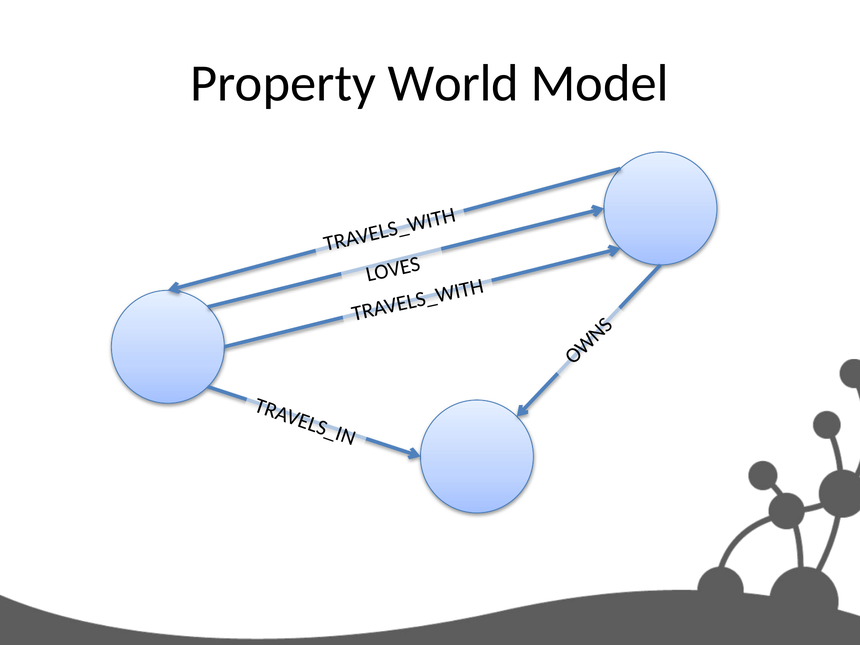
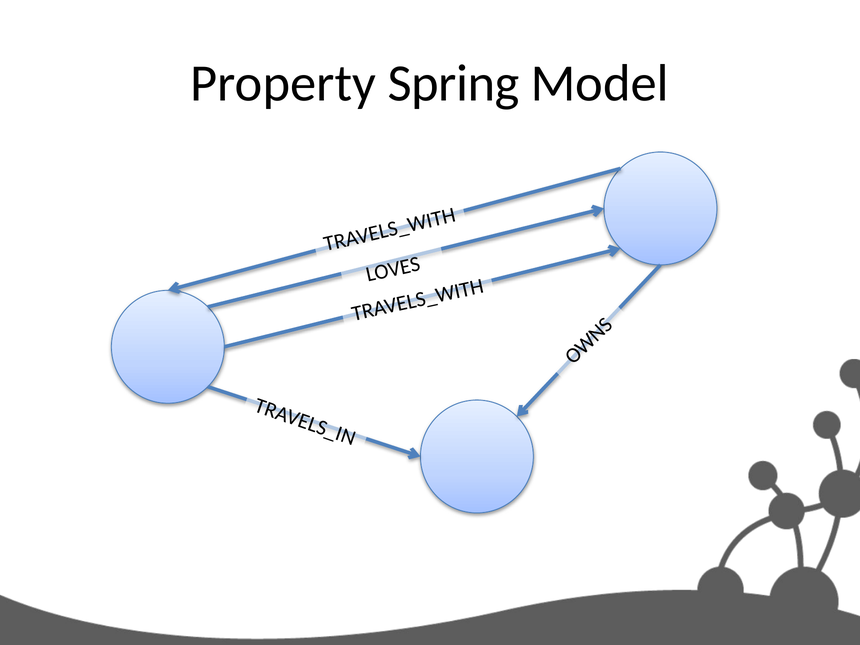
World: World -> Spring (454, 83)
